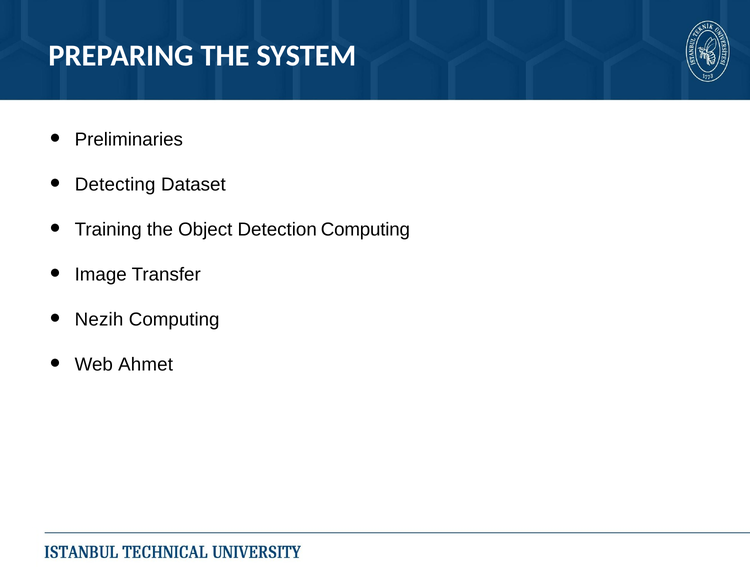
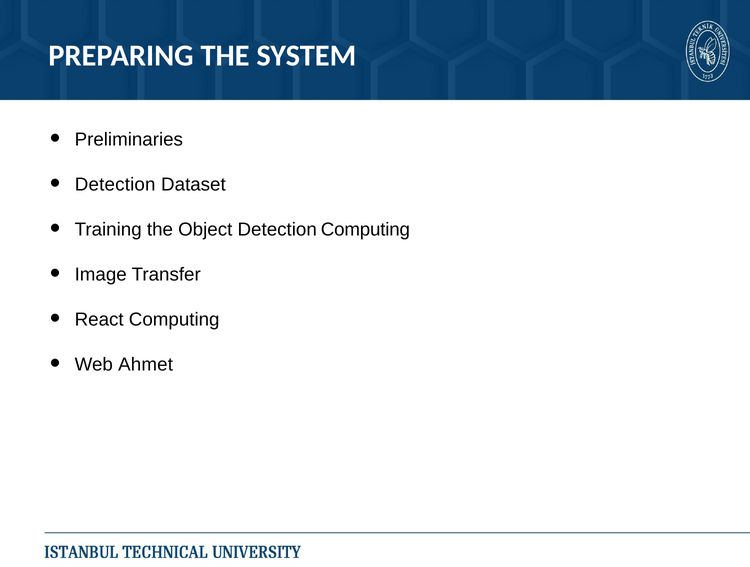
Detecting: Detecting -> Detection (115, 185)
Nezih: Nezih -> React (99, 320)
